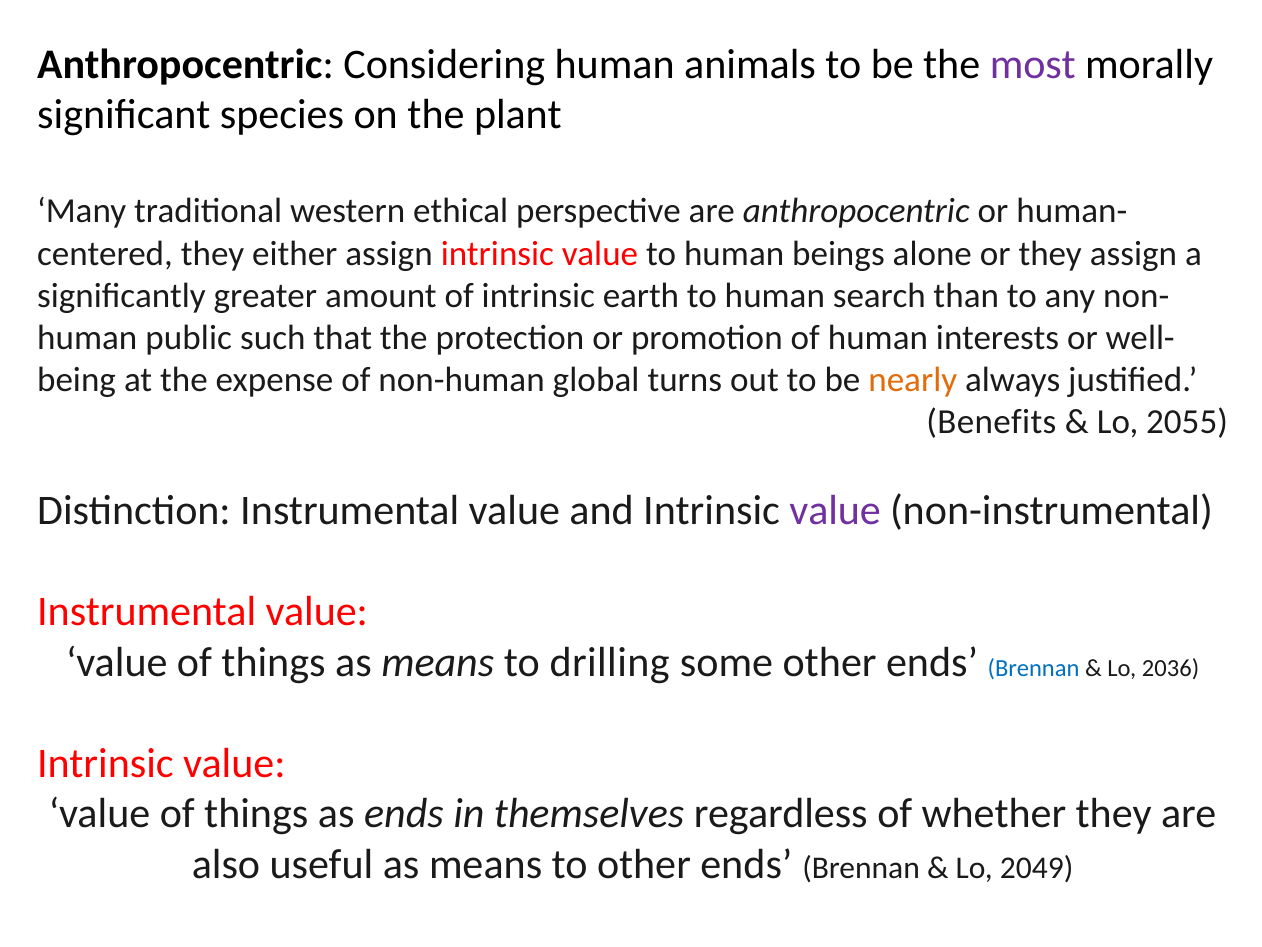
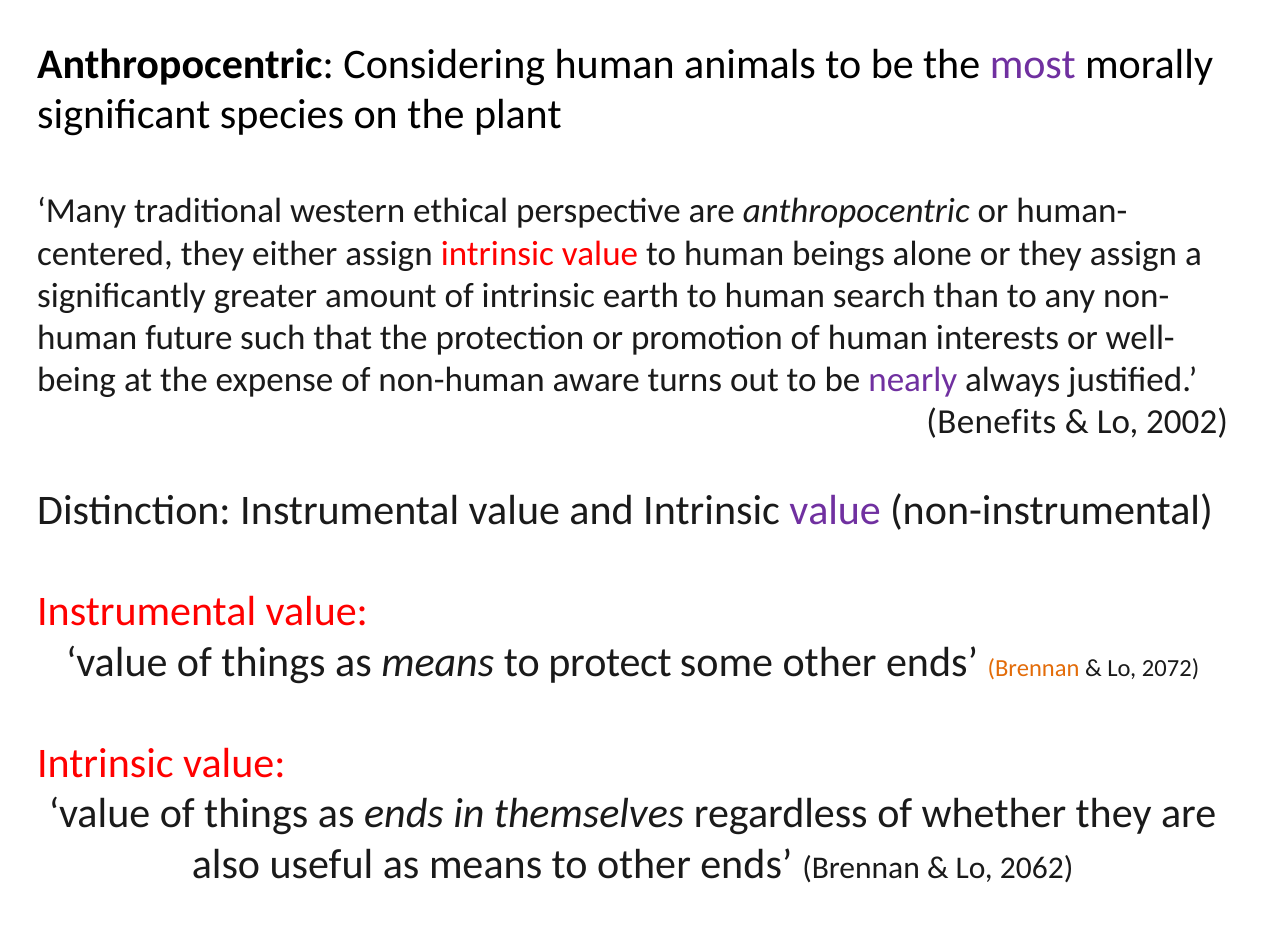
public: public -> future (189, 337)
global: global -> aware (596, 380)
nearly colour: orange -> purple (913, 380)
2055: 2055 -> 2002 (1187, 422)
drilling: drilling -> protect (610, 662)
Brennan colour: blue -> orange (1034, 668)
2036: 2036 -> 2072 (1171, 668)
2049: 2049 -> 2062 (1037, 867)
